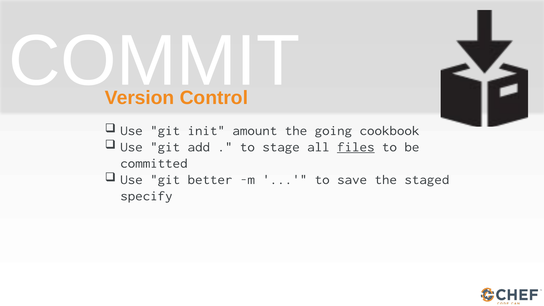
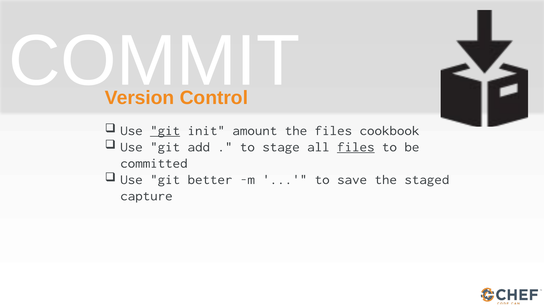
git underline: none -> present (165, 131)
the going: going -> files (333, 131)
specify: specify -> capture (146, 196)
